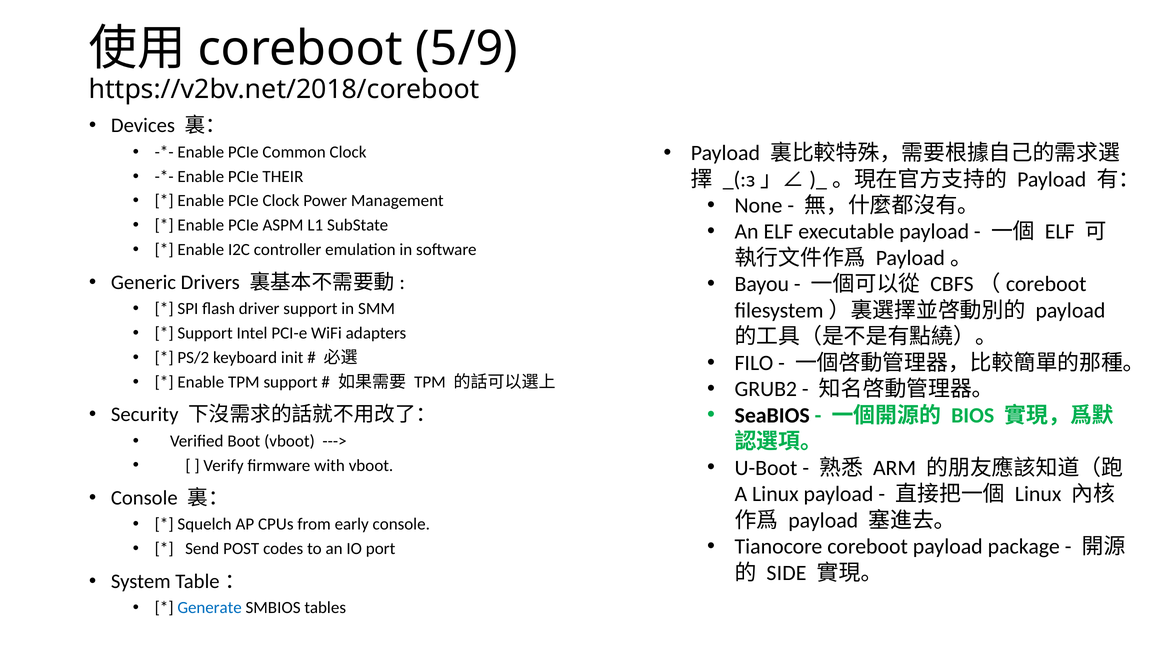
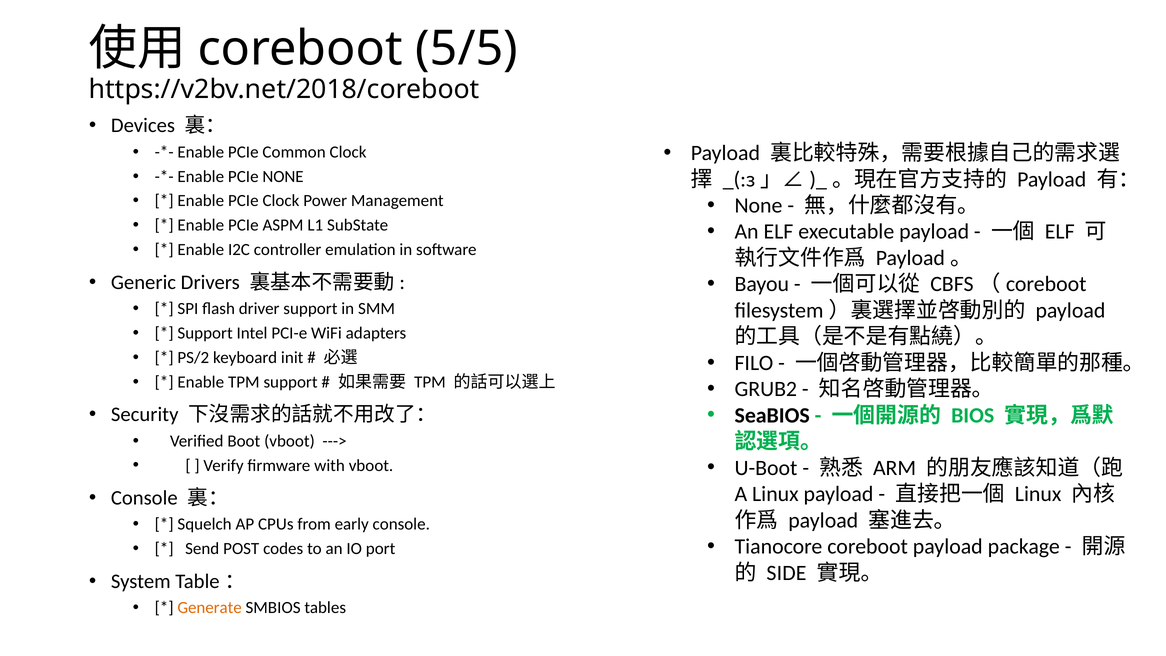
5/9: 5/9 -> 5/5 (467, 49)
PCIe THEIR: THEIR -> NONE (283, 176)
Generate colour: blue -> orange (210, 608)
